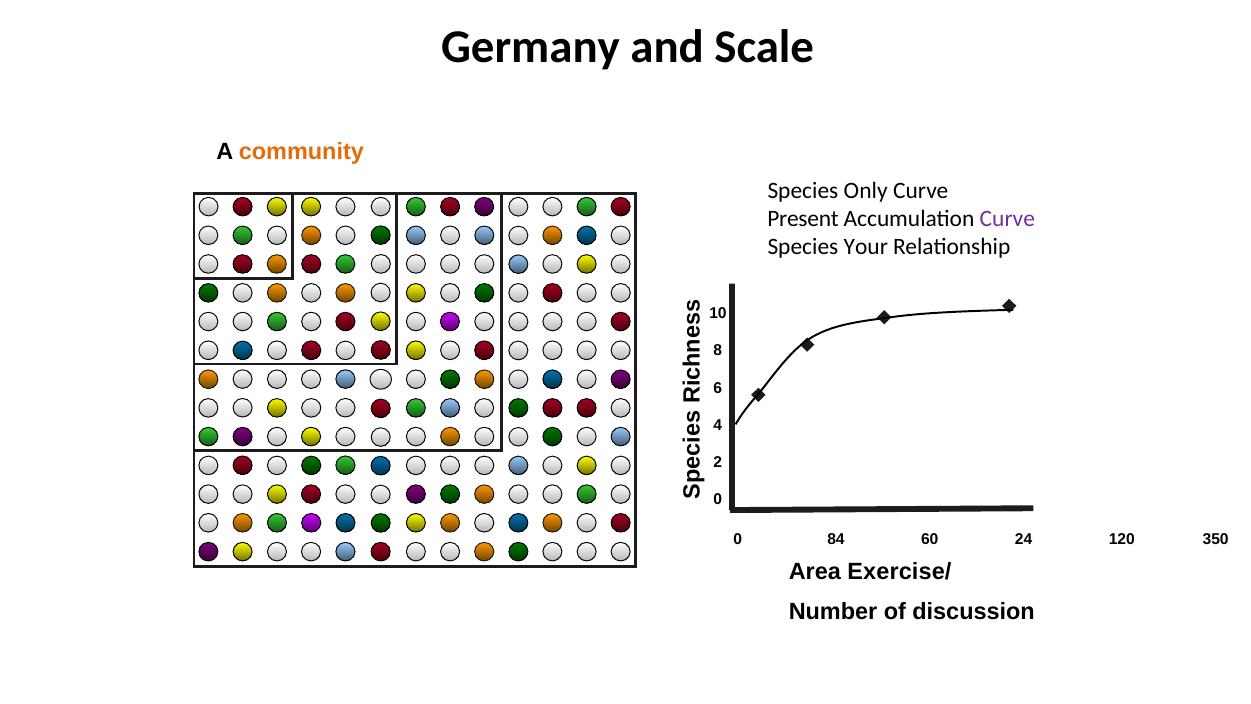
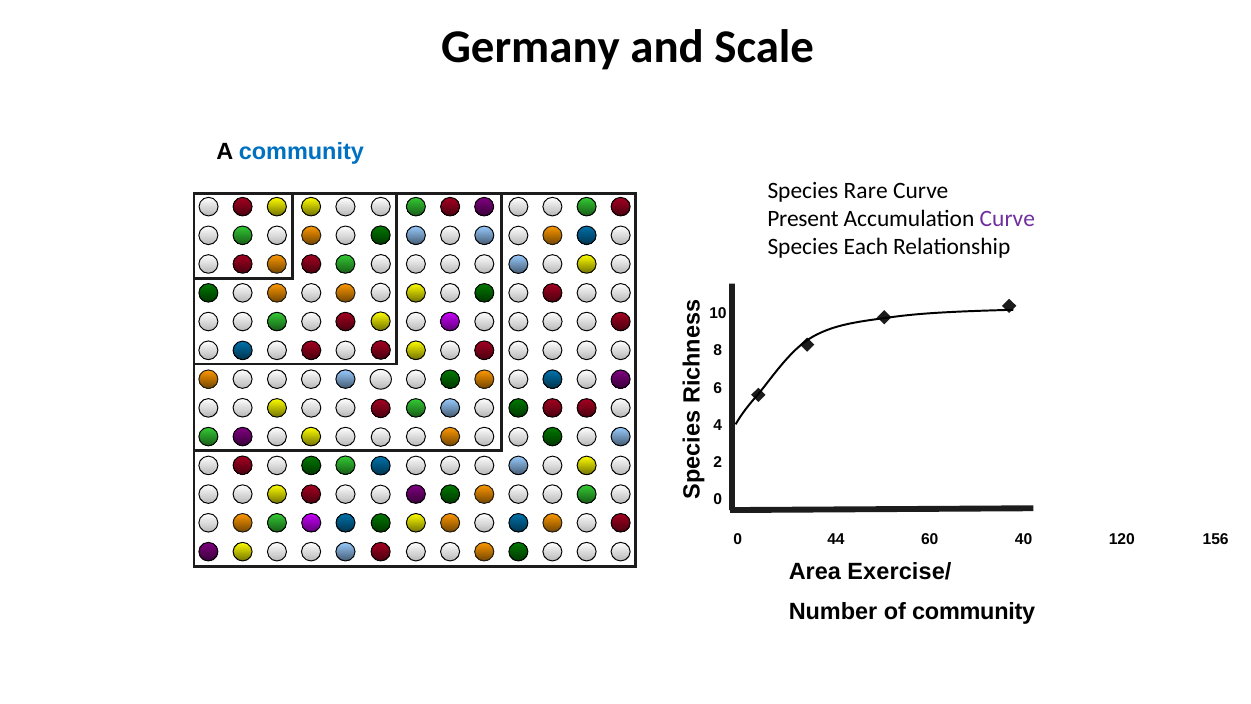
community colour: orange -> blue (301, 152)
Only: Only -> Rare (866, 191)
Your: Your -> Each (866, 247)
84: 84 -> 44 (836, 539)
24: 24 -> 40 (1024, 539)
350: 350 -> 156 (1216, 539)
of discussion: discussion -> community (974, 612)
